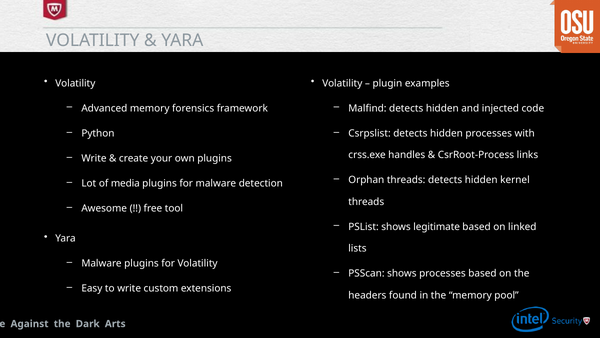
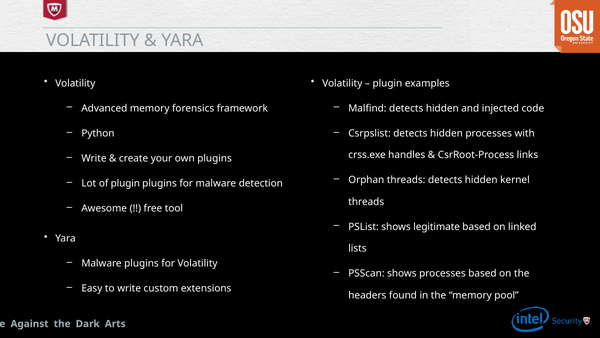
of media: media -> plugin (125, 183)
